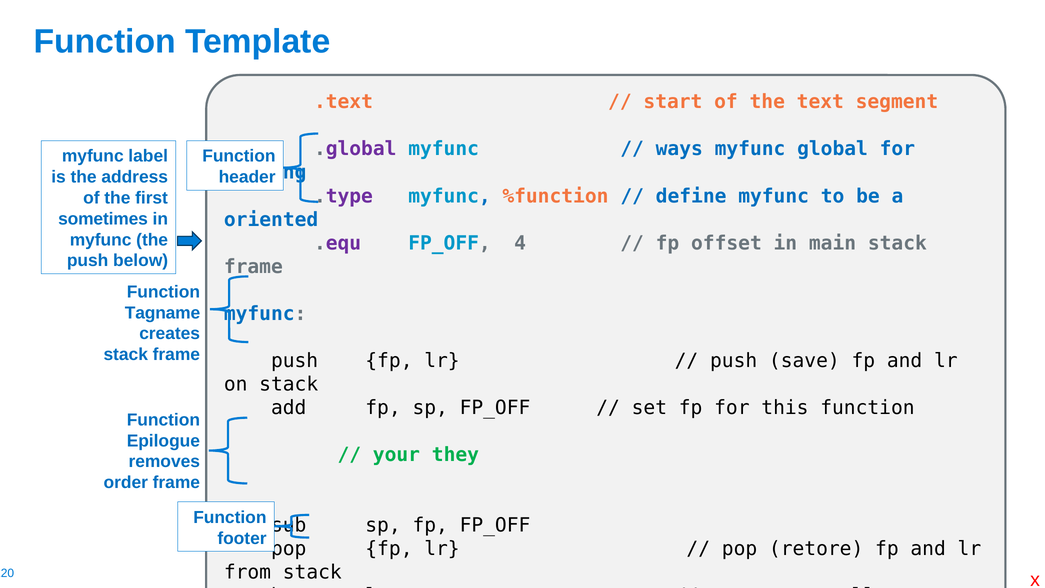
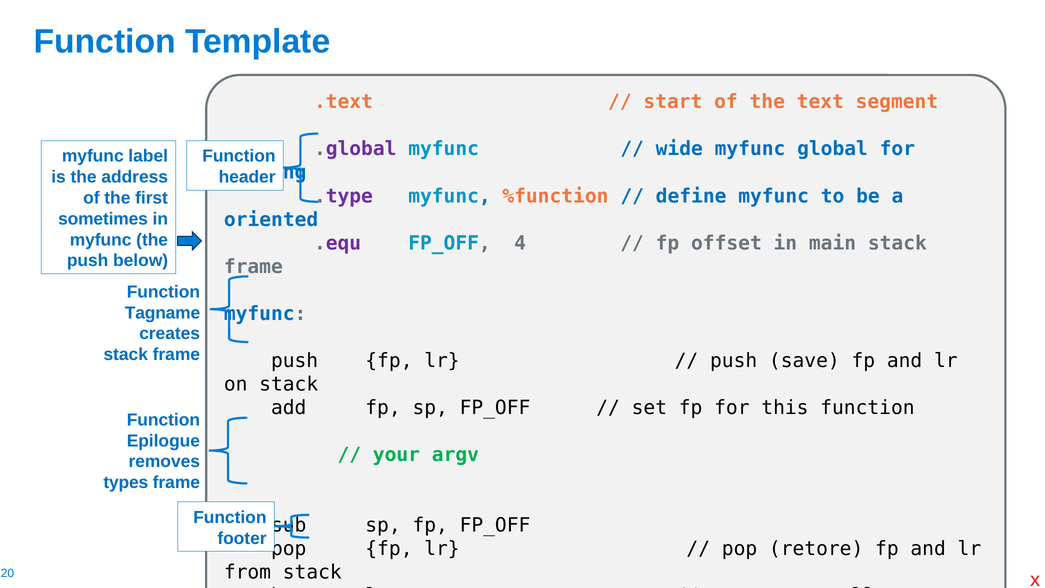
ways: ways -> wide (679, 149)
they: they -> argv (455, 455)
order: order -> types (126, 482)
